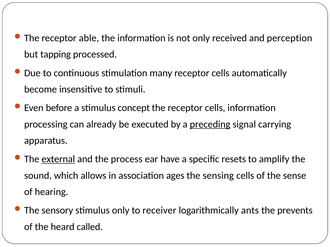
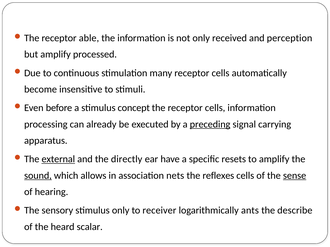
but tapping: tapping -> amplify (56, 54)
process: process -> directly (127, 159)
sound underline: none -> present (38, 176)
ages: ages -> nets (175, 176)
sensing: sensing -> reflexes (218, 176)
sense underline: none -> present (295, 176)
prevents: prevents -> describe (295, 211)
called: called -> scalar (90, 227)
